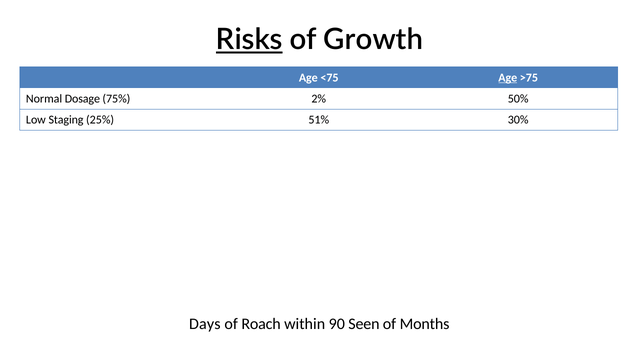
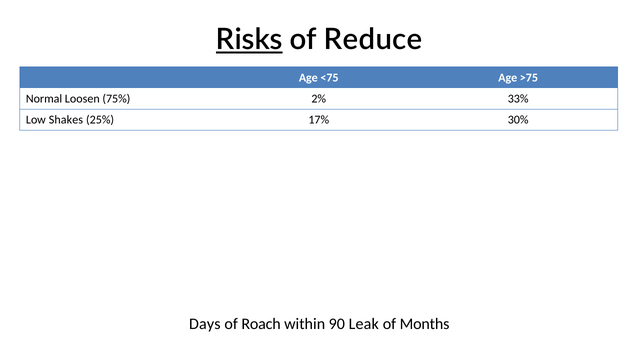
Growth: Growth -> Reduce (373, 40)
Age underline: present -> none (508, 77)
Dosage: Dosage -> Loosen (82, 99)
50%: 50% -> 33% (518, 99)
Staging: Staging -> Shakes (66, 120)
51%: 51% -> 17% (319, 120)
Seen: Seen -> Leak (364, 324)
